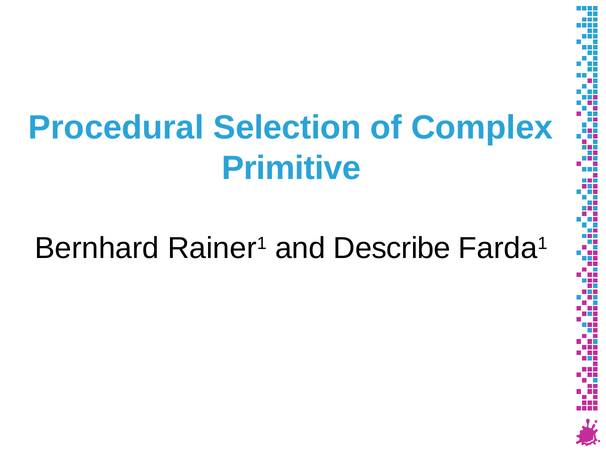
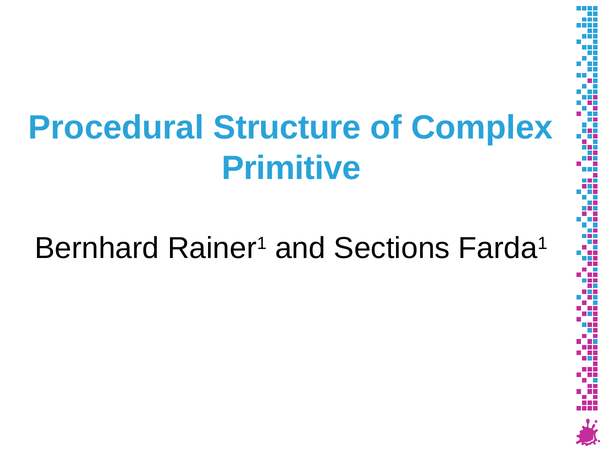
Selection: Selection -> Structure (287, 128)
Describe: Describe -> Sections (392, 248)
